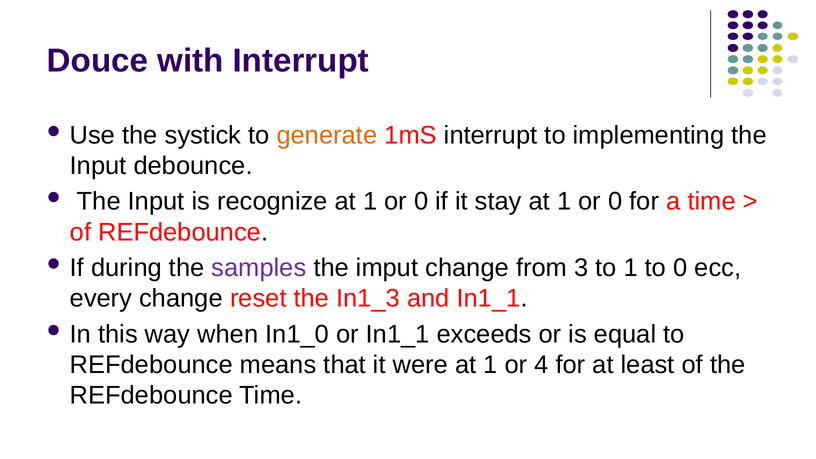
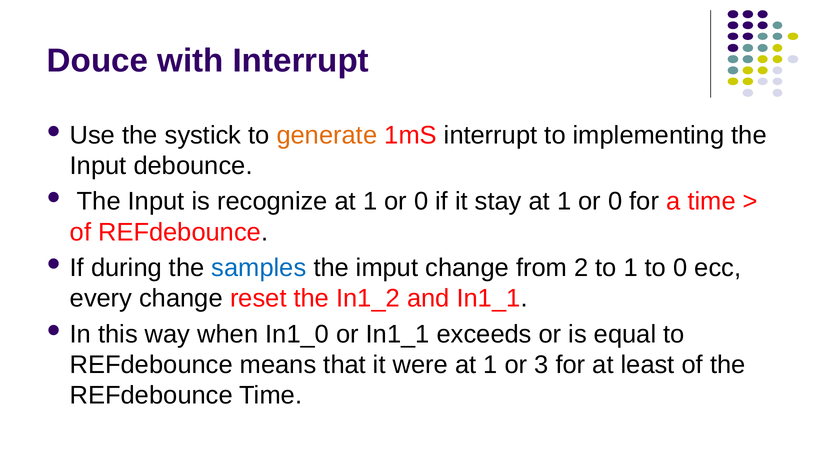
samples colour: purple -> blue (259, 268)
3: 3 -> 2 (581, 268)
In1_3: In1_3 -> In1_2 (368, 298)
4: 4 -> 3 (541, 365)
